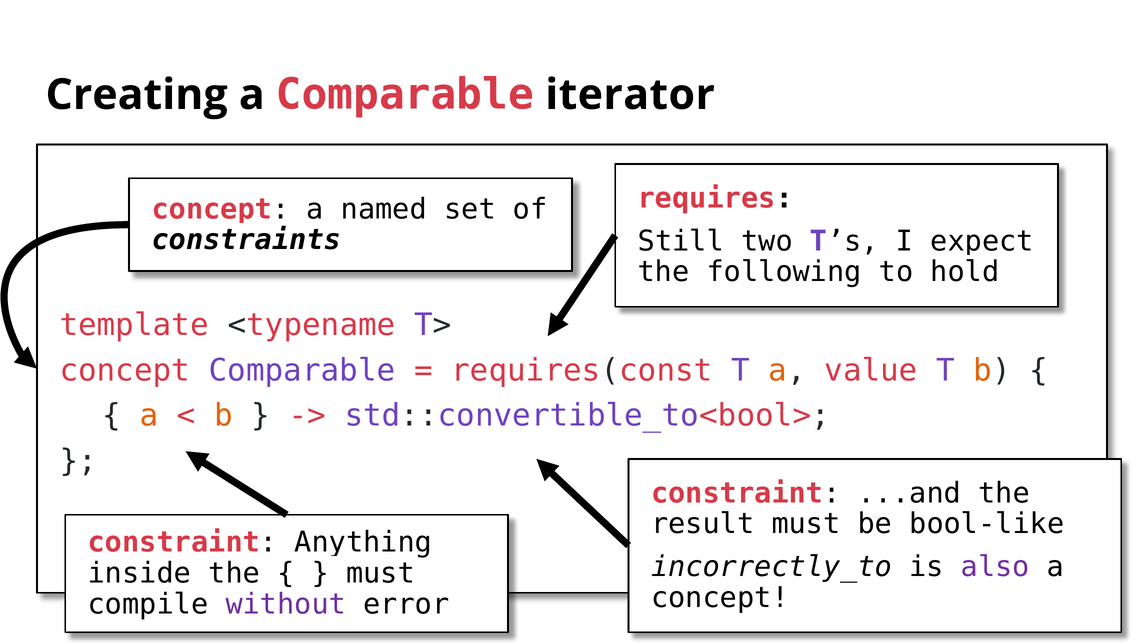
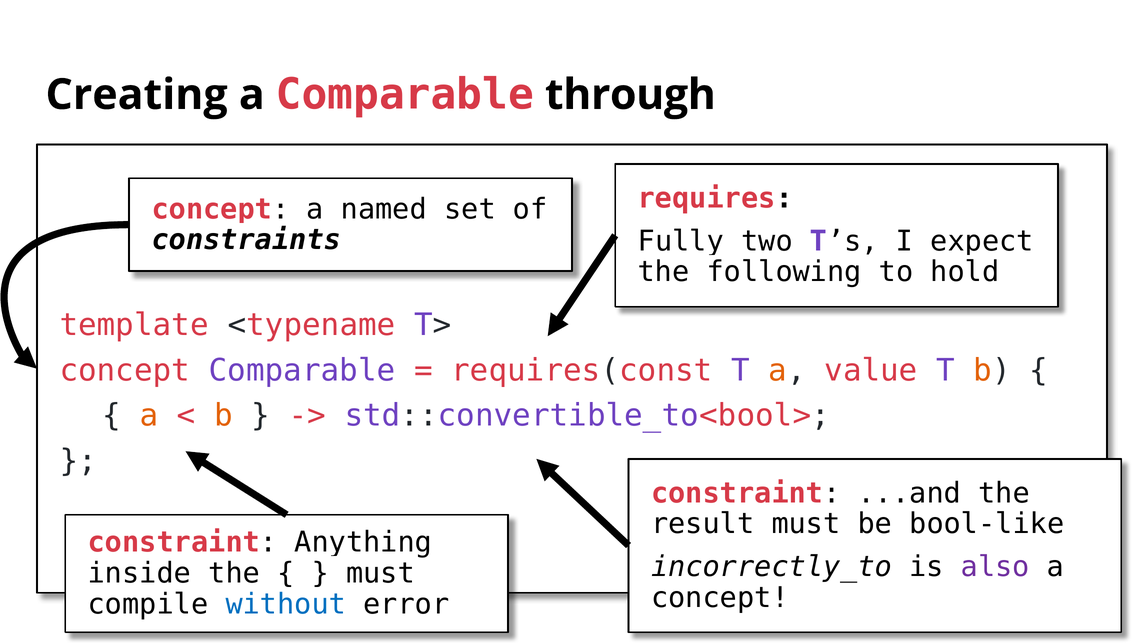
iterator: iterator -> through (630, 95)
Still: Still -> Fully (681, 241)
without colour: purple -> blue (286, 605)
